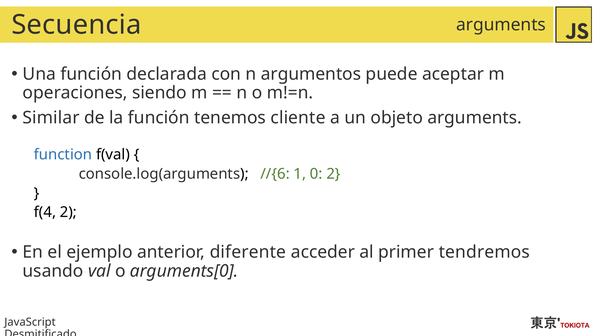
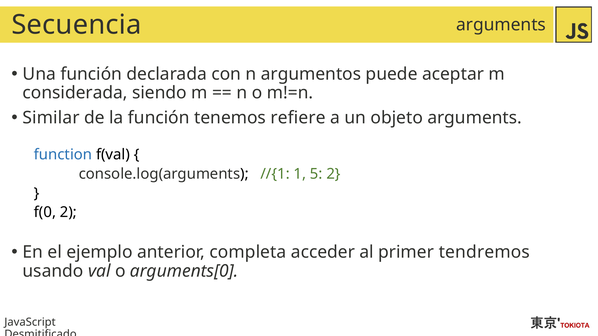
operaciones: operaciones -> considerada (75, 93)
cliente: cliente -> refiere (298, 118)
//{6: //{6 -> //{1 (275, 174)
0: 0 -> 5 (316, 174)
f(4: f(4 -> f(0 (45, 213)
diferente: diferente -> completa (248, 252)
